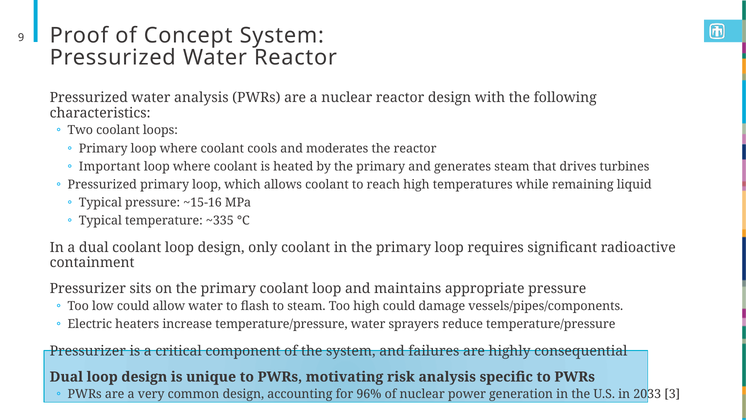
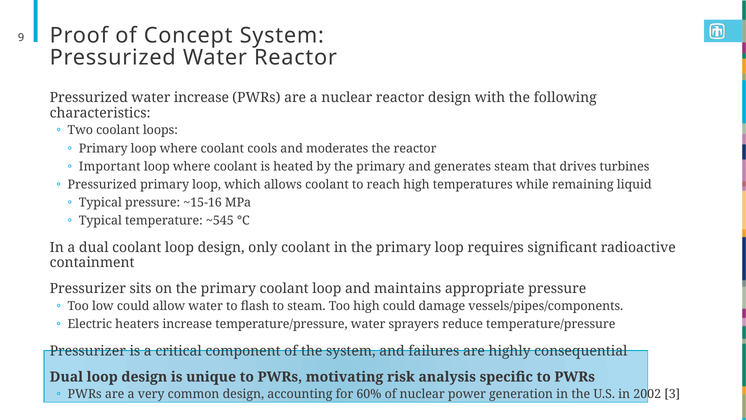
water analysis: analysis -> increase (201, 98)
~335: ~335 -> ~545 (220, 221)
96%: 96% -> 60% (369, 394)
2033: 2033 -> 2002 (647, 394)
